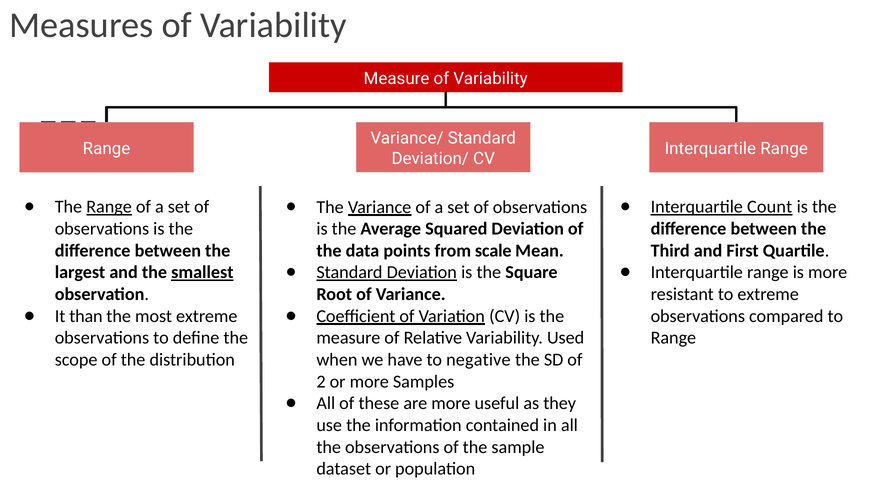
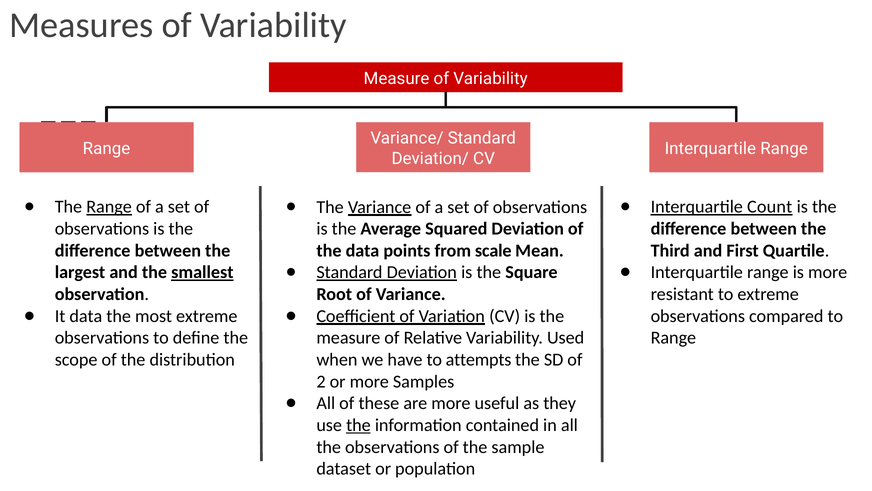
It than: than -> data (86, 316)
negative: negative -> attempts (479, 359)
the underline: none -> present (358, 425)
